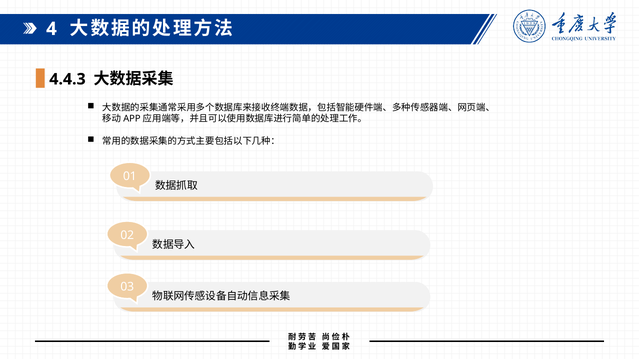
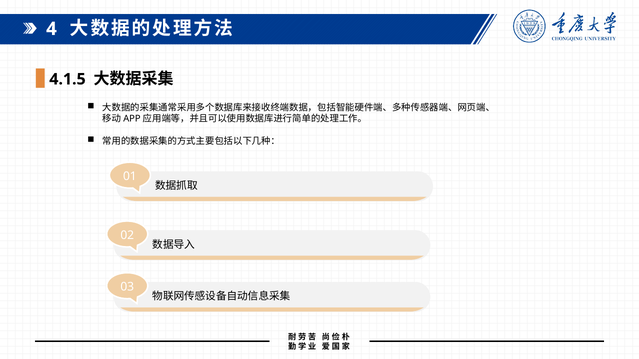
4.4.3: 4.4.3 -> 4.1.5 (68, 79)
